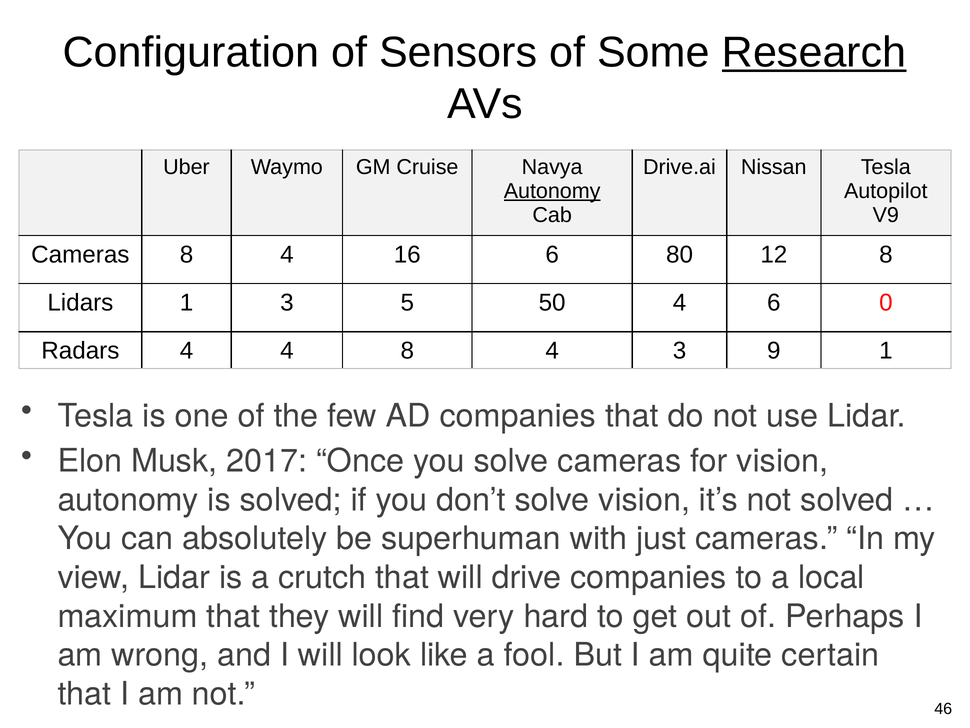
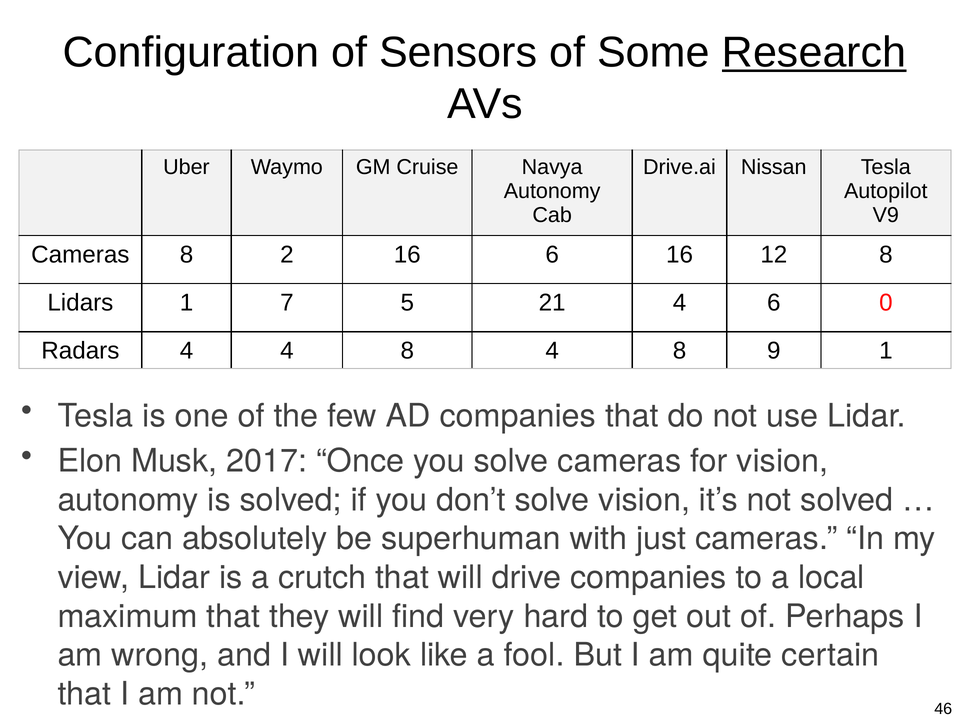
Autonomy underline: present -> none (552, 191)
Cameras 8 4: 4 -> 2 (287, 254)
6 80: 80 -> 16 (680, 254)
1 3: 3 -> 7 (287, 302)
50: 50 -> 21 (552, 302)
8 4 3: 3 -> 8 (680, 350)
